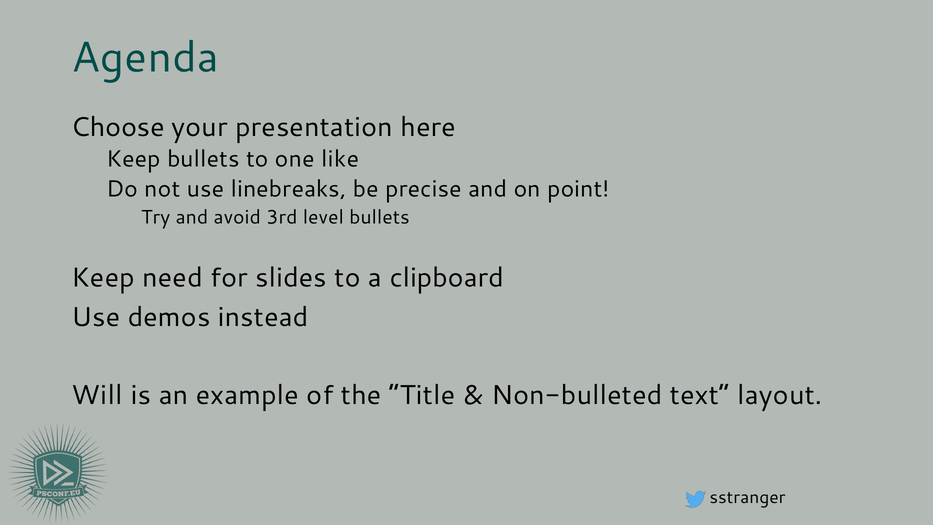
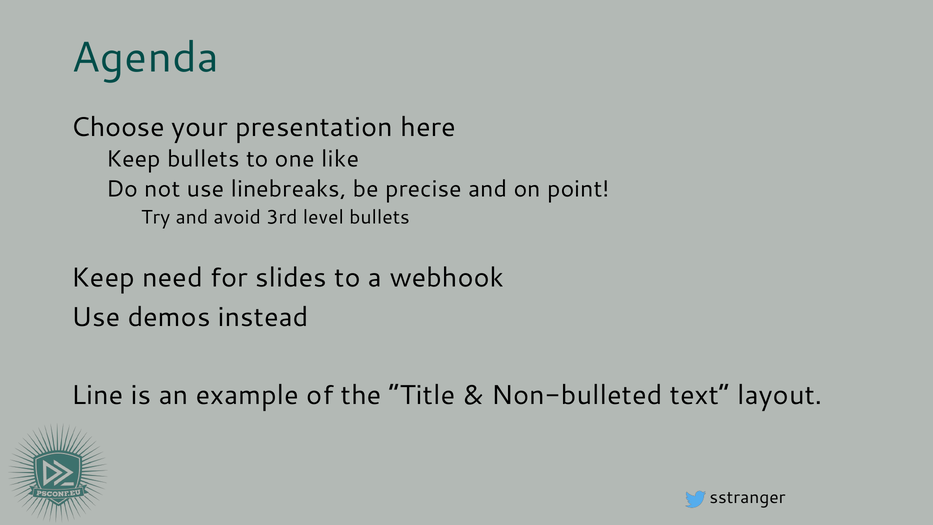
clipboard: clipboard -> webhook (447, 278)
Will: Will -> Line (97, 395)
